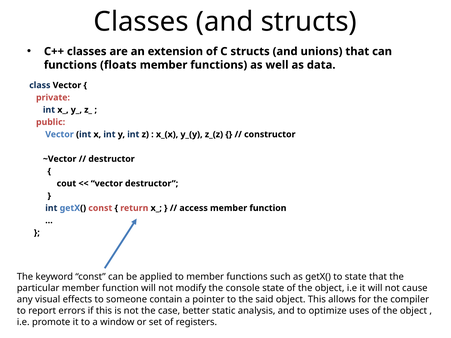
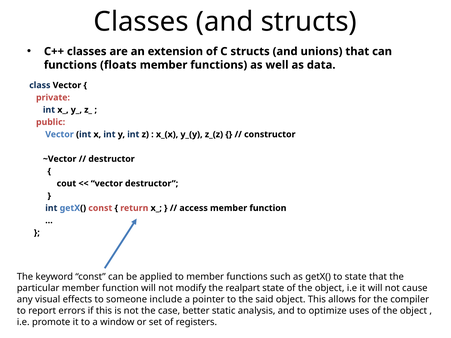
console: console -> realpart (243, 288)
contain: contain -> include (166, 300)
